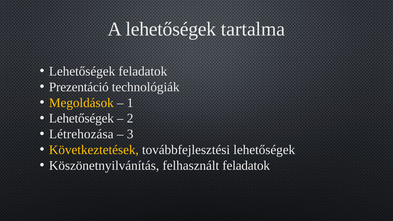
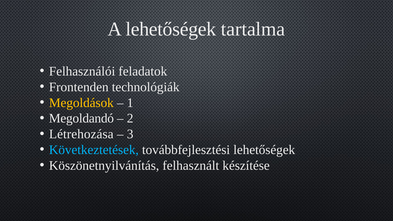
Lehetőségek: Lehetőségek -> Felhasználói (82, 71)
Prezentáció: Prezentáció -> Frontenden (79, 87)
Lehetőségek: Lehetőségek -> Megoldandó (81, 118)
Következtetések colour: yellow -> light blue (94, 150)
felhasznált feladatok: feladatok -> készítése (246, 166)
